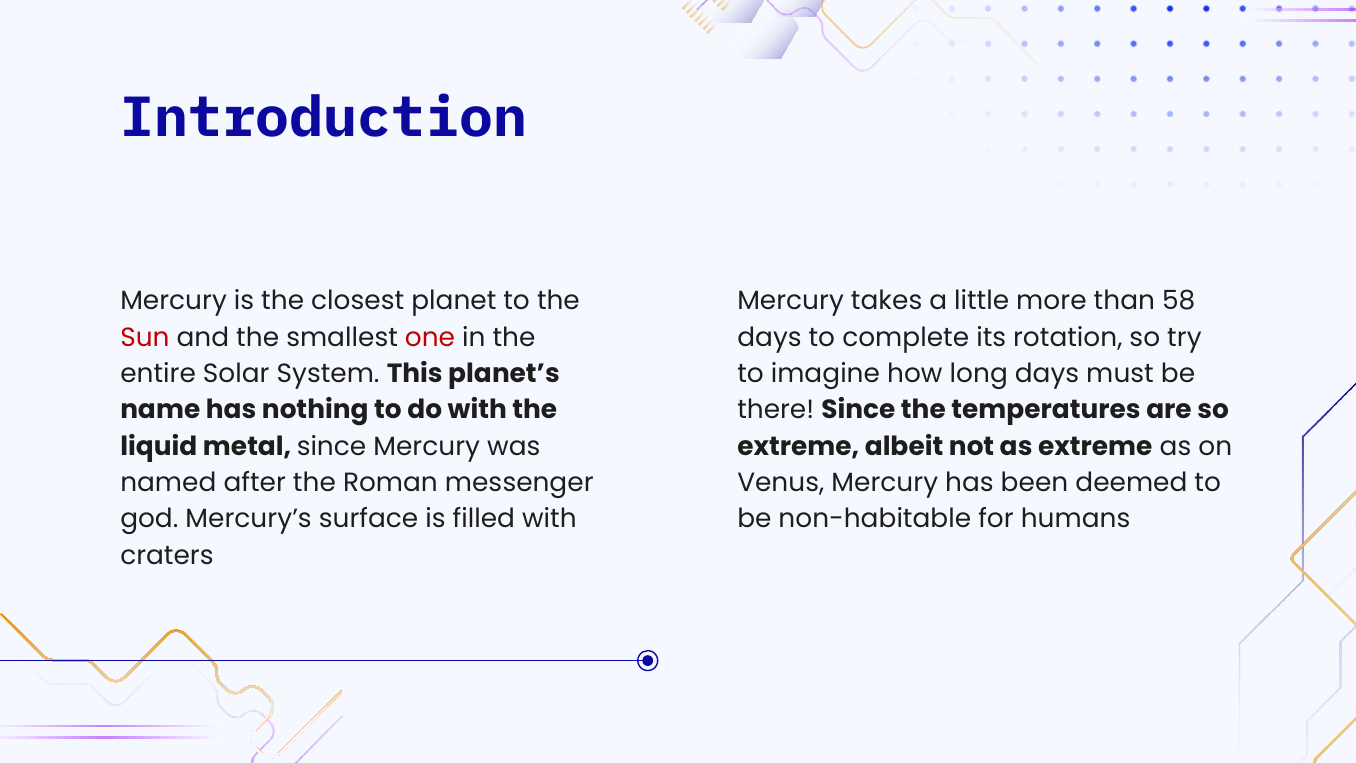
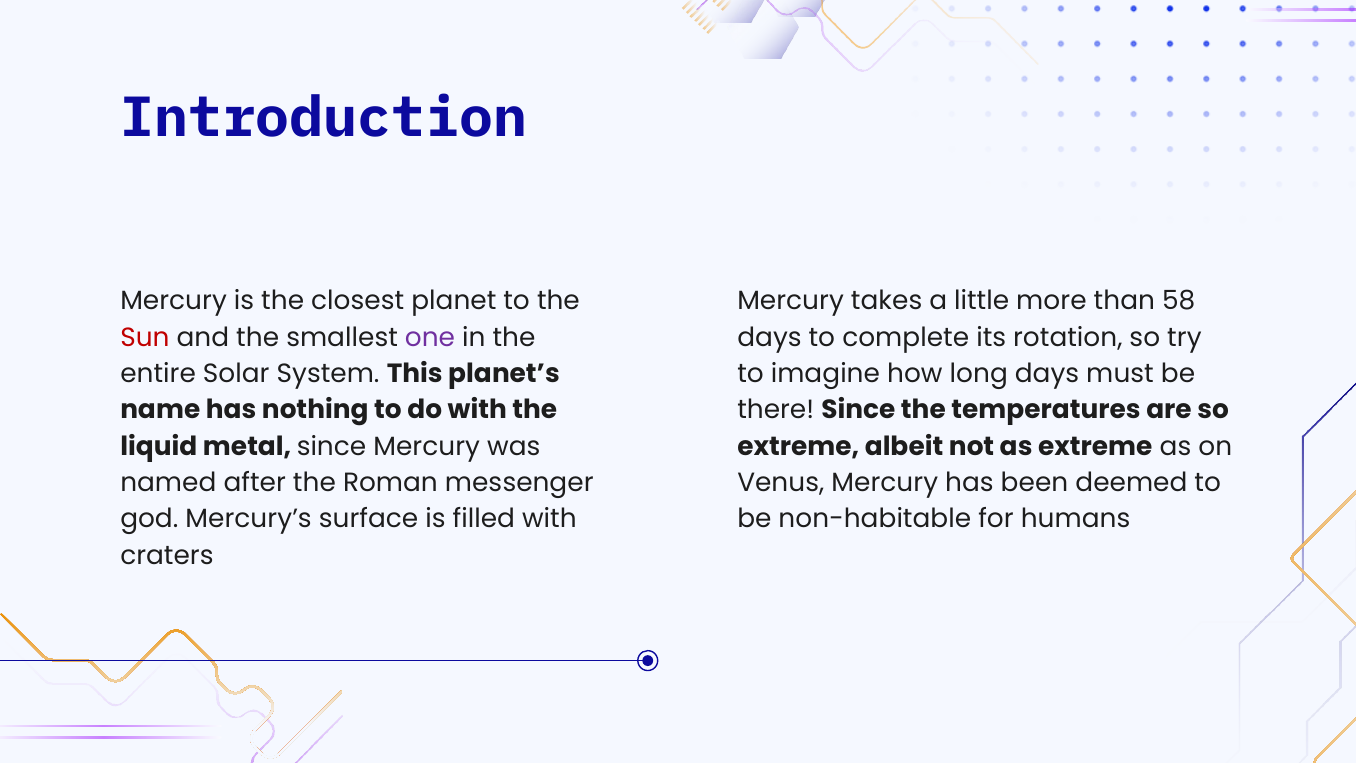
one colour: red -> purple (430, 337)
